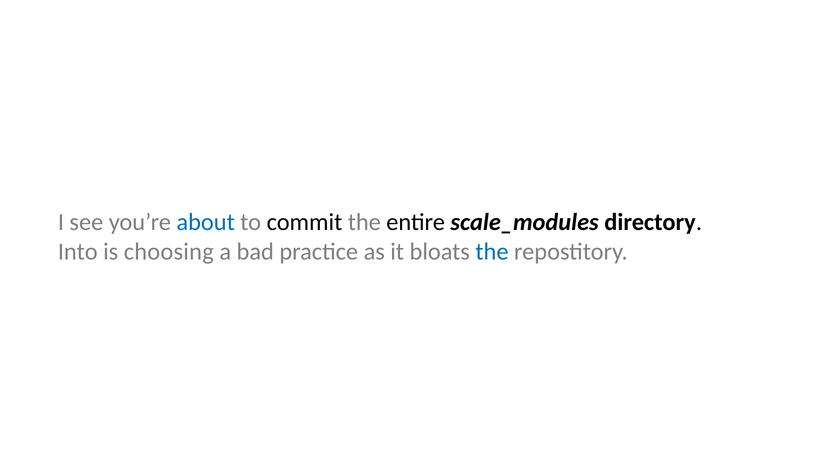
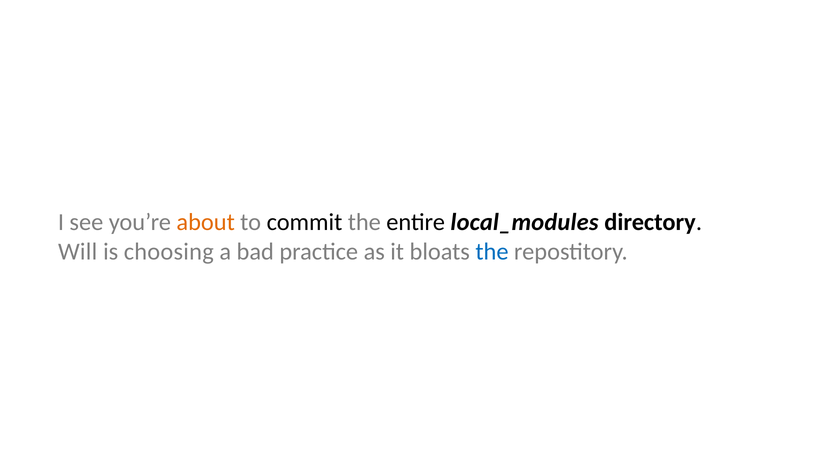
about colour: blue -> orange (206, 222)
scale_modules: scale_modules -> local_modules (524, 222)
Into: Into -> Will (78, 251)
